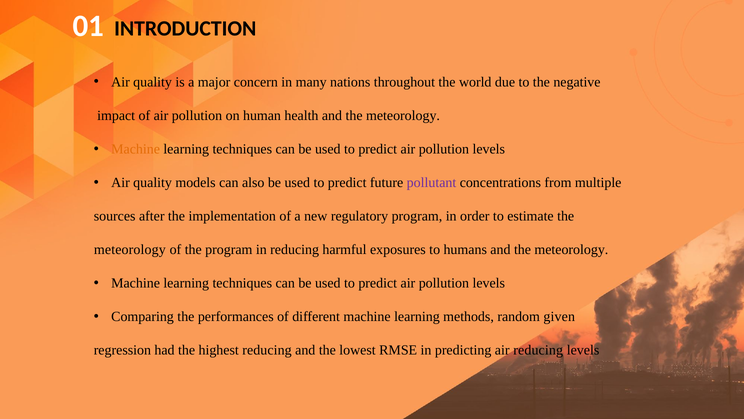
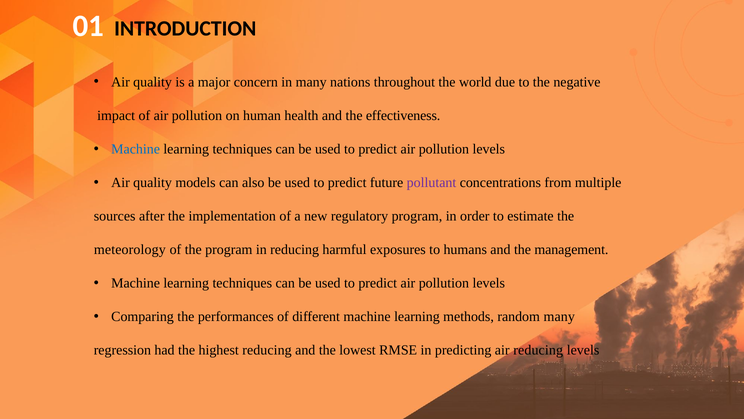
health and the meteorology: meteorology -> effectiveness (403, 116)
Machine colour: orange -> blue (136, 149)
humans and the meteorology: meteorology -> management (571, 249)
random given: given -> many (559, 316)
